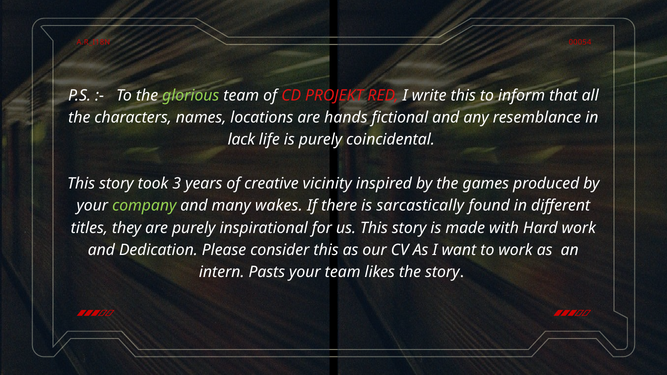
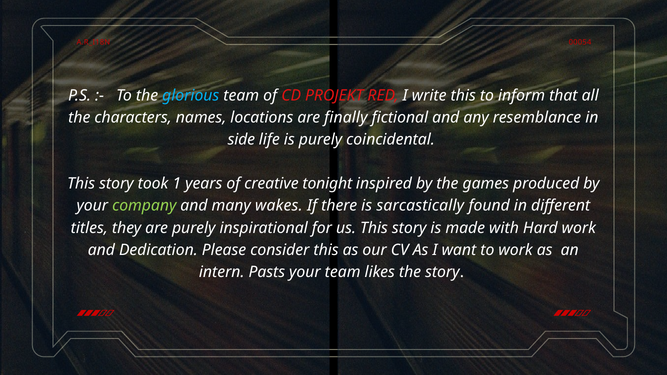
glorious colour: light green -> light blue (191, 96)
hands: hands -> finally (346, 118)
lack: lack -> side (241, 140)
3: 3 -> 1 (177, 184)
vicinity: vicinity -> tonight (327, 184)
